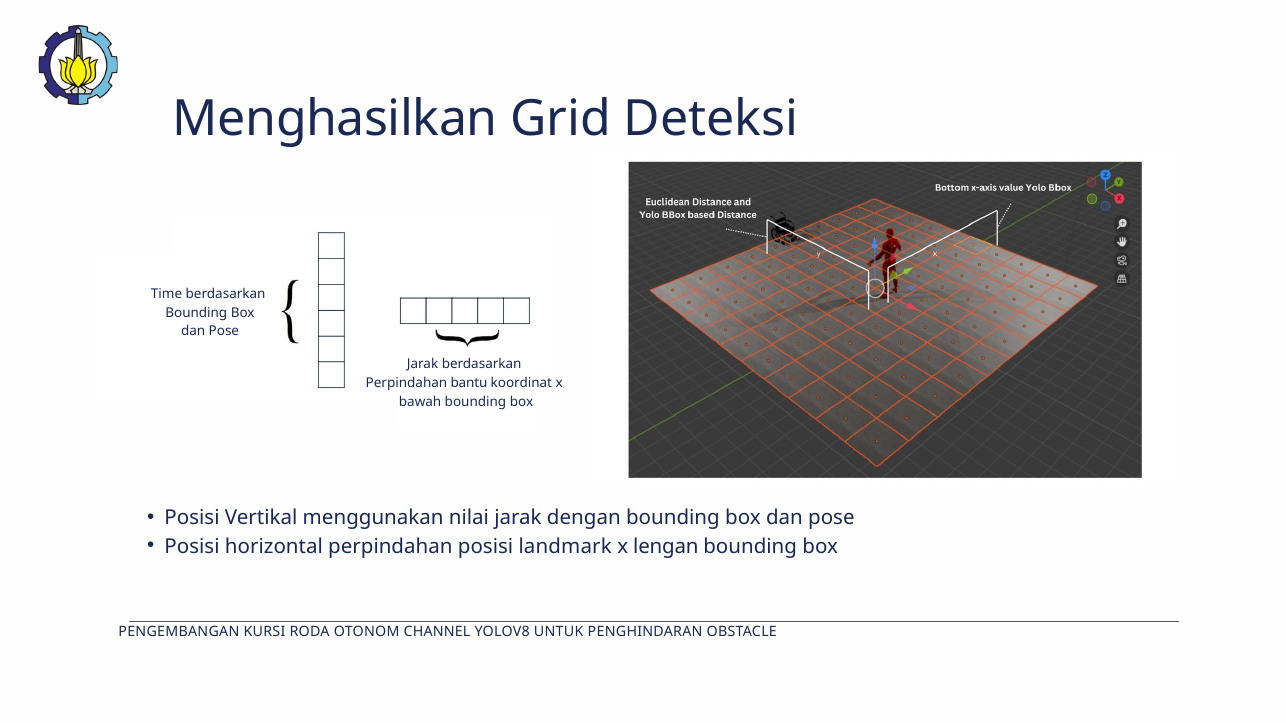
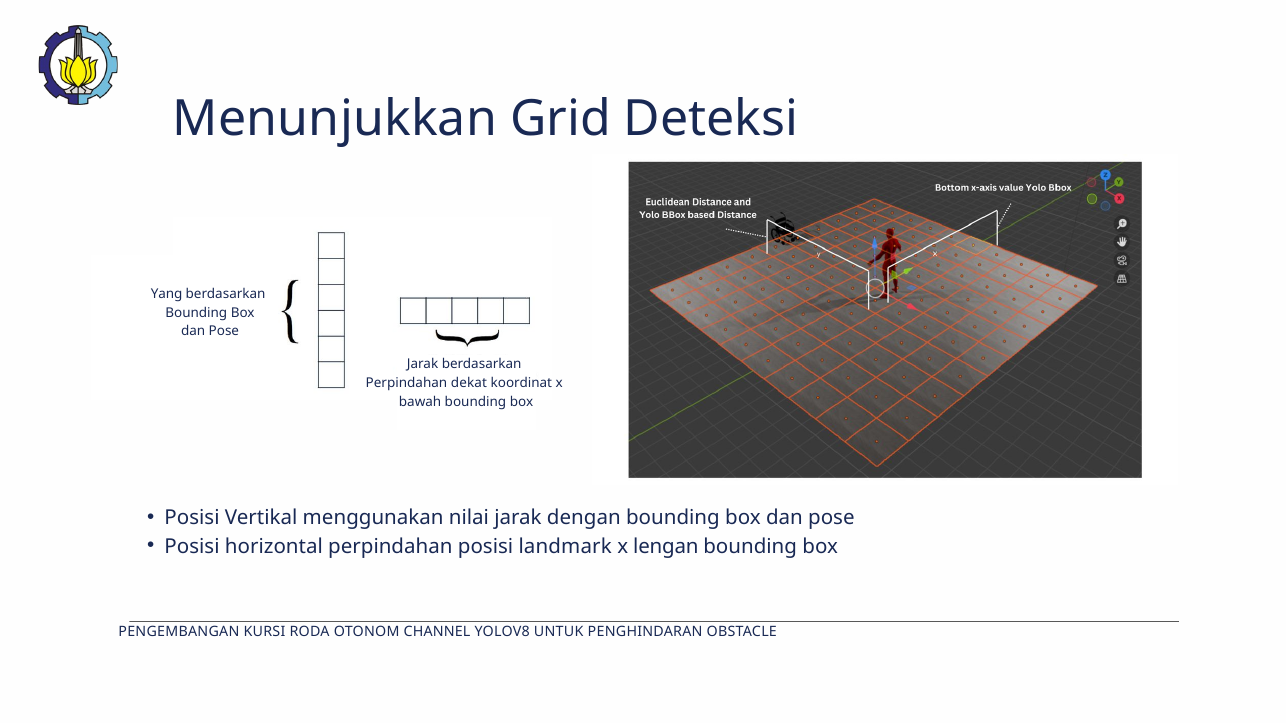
Menghasilkan: Menghasilkan -> Menunjukkan (335, 119)
Time: Time -> Yang (167, 294)
bantu: bantu -> dekat (469, 383)
